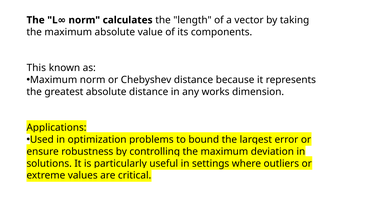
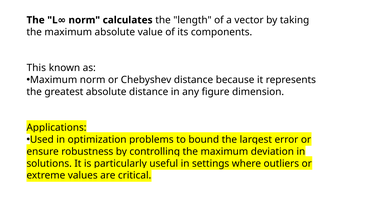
works: works -> figure (216, 92)
